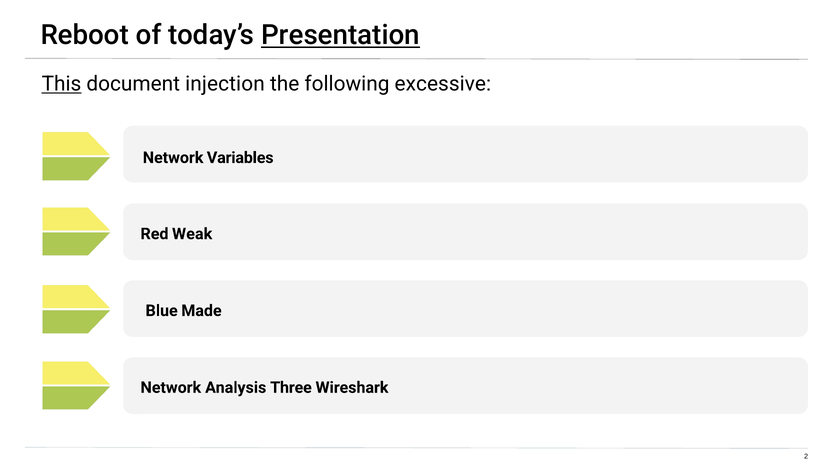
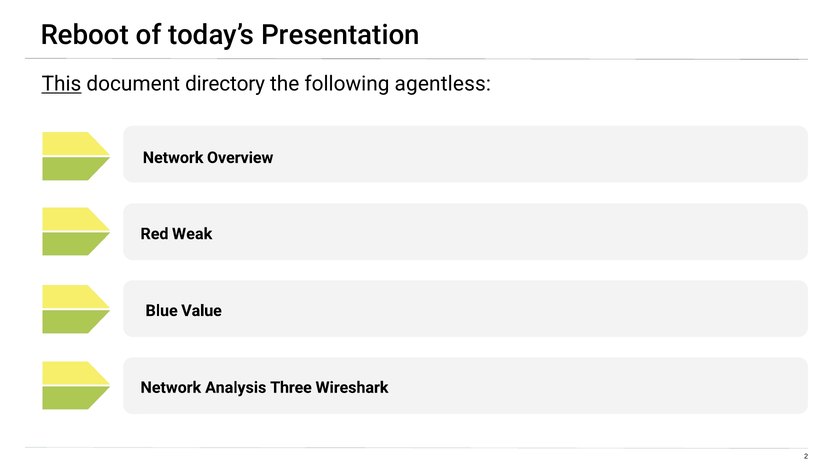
Presentation underline: present -> none (341, 35)
injection: injection -> directory (225, 84)
excessive: excessive -> agentless (443, 84)
Variables: Variables -> Overview (240, 158)
Made: Made -> Value (202, 311)
